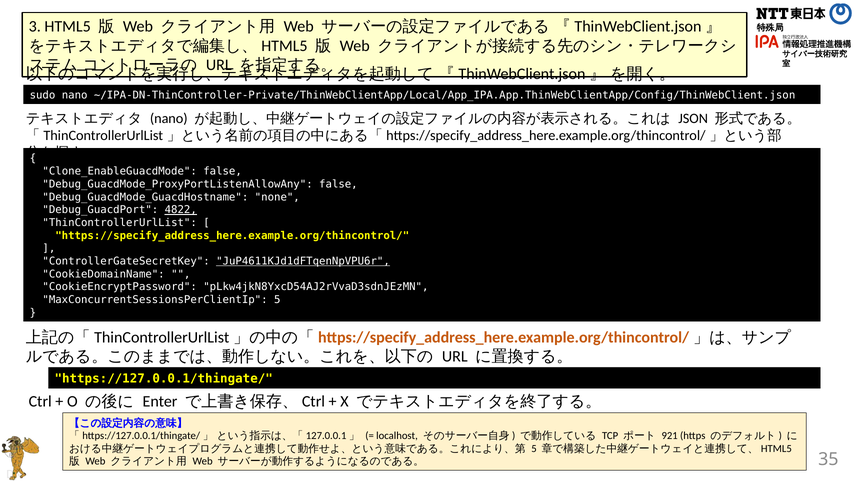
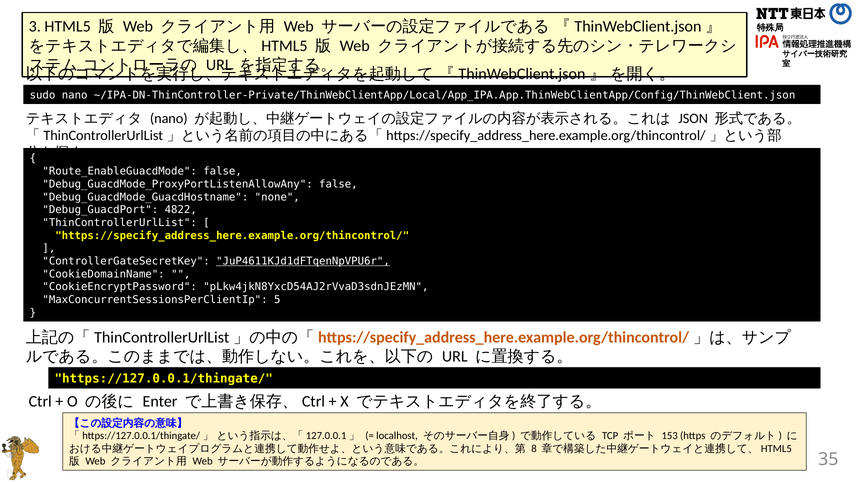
Clone_EnableGuacdMode: Clone_EnableGuacdMode -> Route_EnableGuacdMode (120, 171)
4822 underline: present -> none (181, 210)
921: 921 -> 153 (670, 435)
5: 5 -> 8 (534, 448)
